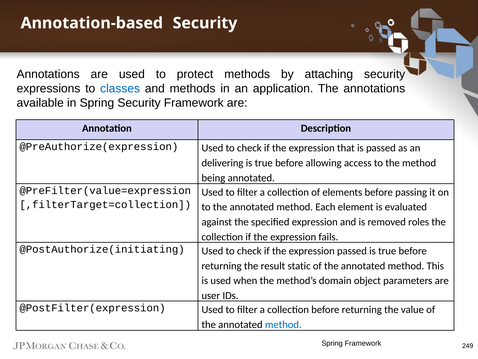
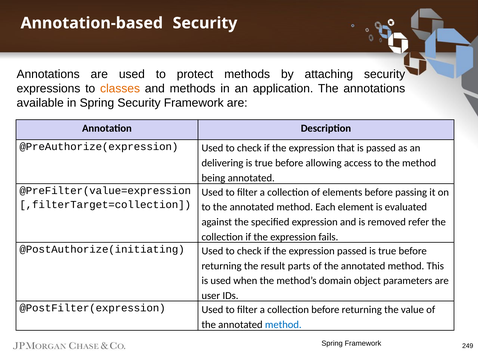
classes colour: blue -> orange (120, 88)
roles: roles -> refer (419, 222)
static: static -> parts (299, 265)
